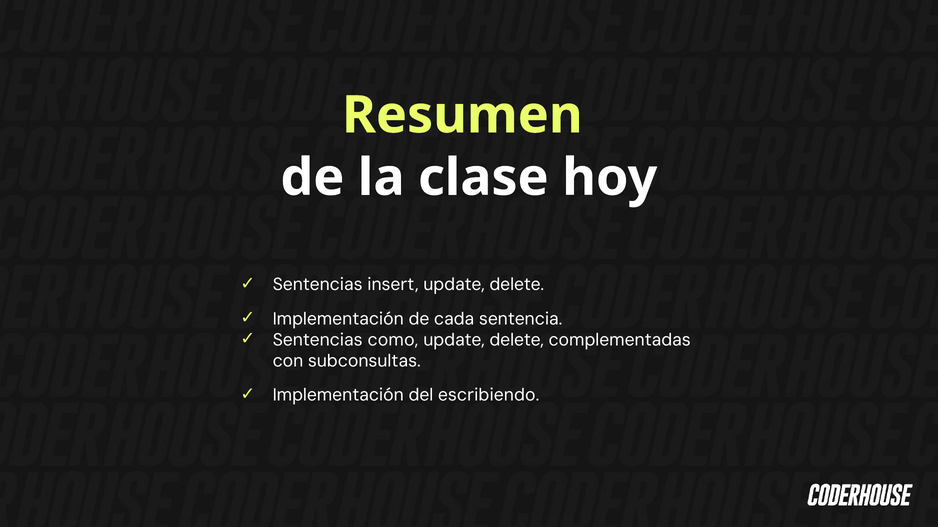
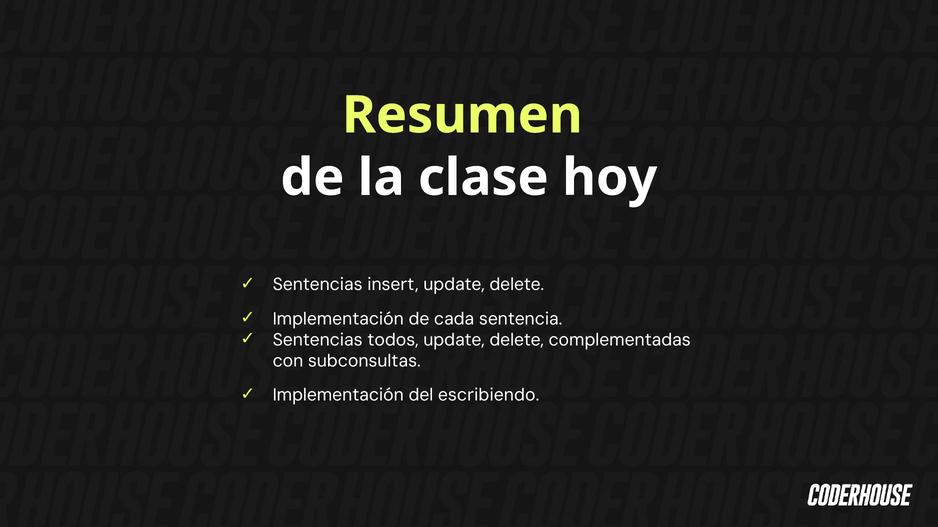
como: como -> todos (393, 340)
